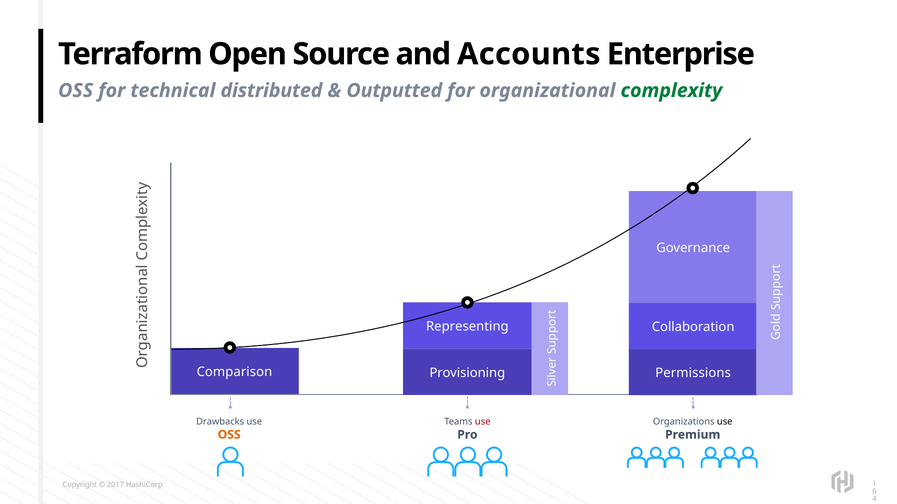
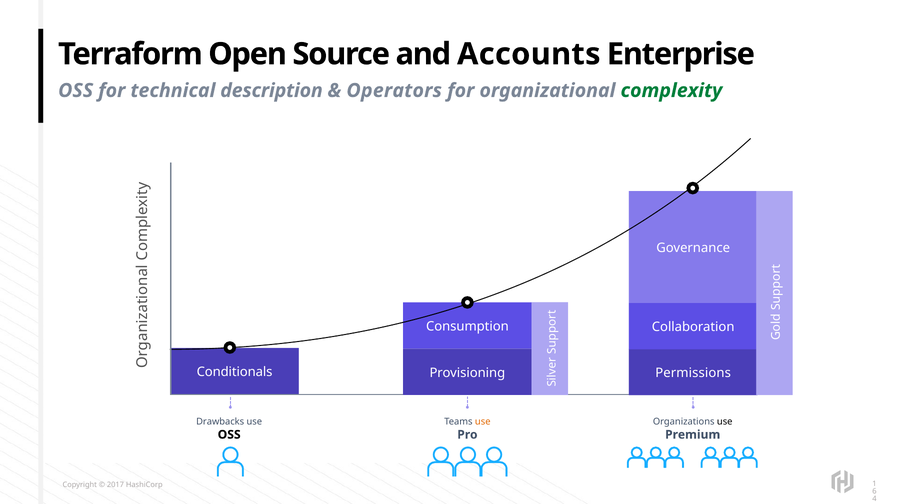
distributed: distributed -> description (272, 91)
Outputted: Outputted -> Operators (394, 91)
Representing: Representing -> Consumption (467, 327)
Comparison: Comparison -> Conditionals (235, 372)
use colour: red -> orange (483, 422)
OSS colour: orange -> black (229, 435)
